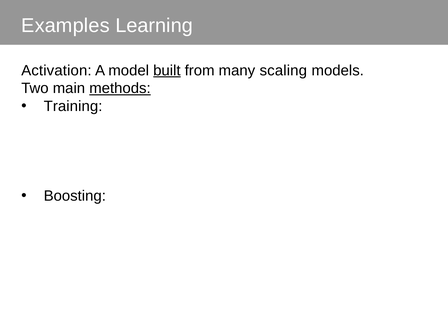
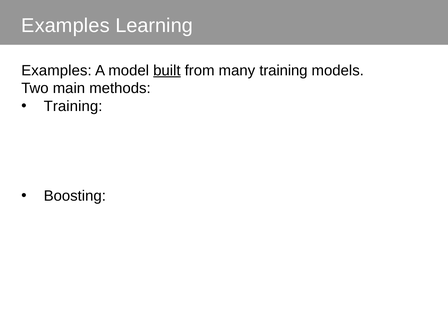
Activation: Activation -> Examples (56, 70)
many scaling: scaling -> training (283, 70)
methods underline: present -> none (120, 88)
